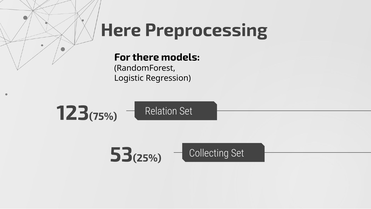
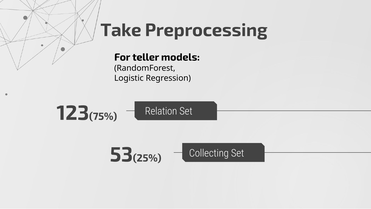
Here: Here -> Take (121, 30)
there: there -> teller (146, 57)
